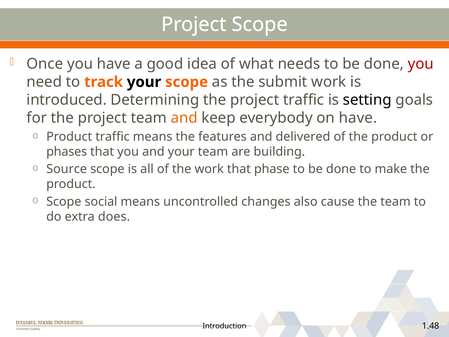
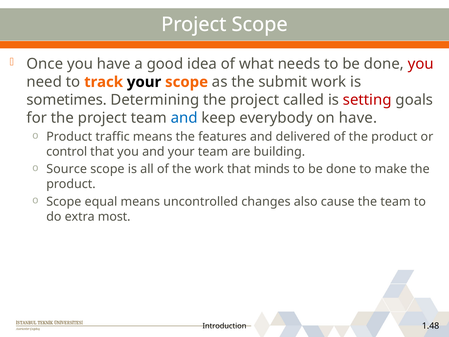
introduced: introduced -> sometimes (67, 100)
project traffic: traffic -> called (304, 100)
setting colour: black -> red (367, 100)
and colour: orange -> blue (184, 118)
phases: phases -> control (67, 152)
phase: phase -> minds (272, 169)
social: social -> equal (101, 202)
does: does -> most (114, 216)
